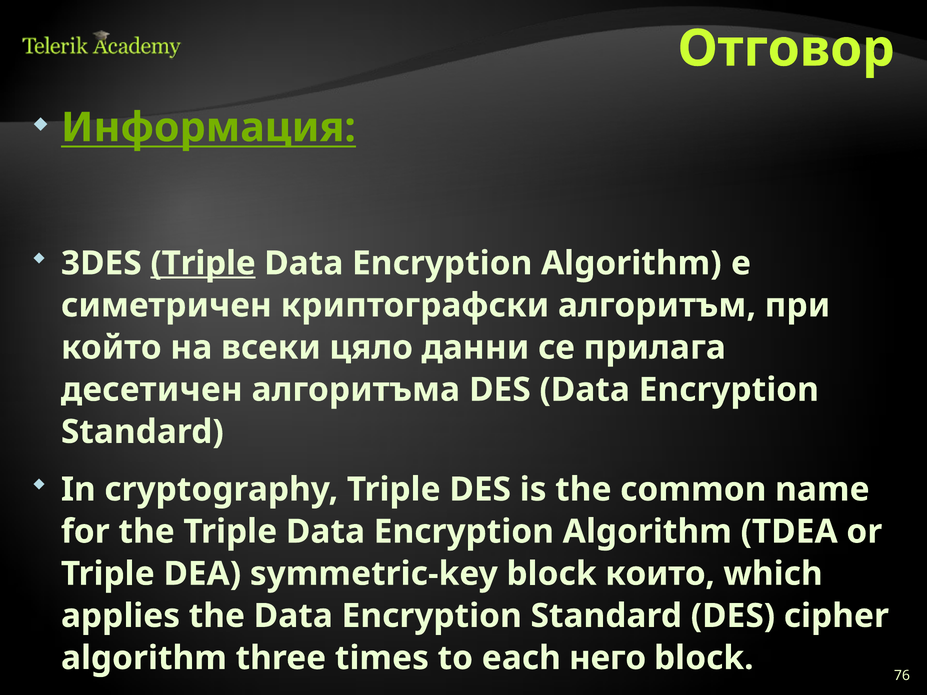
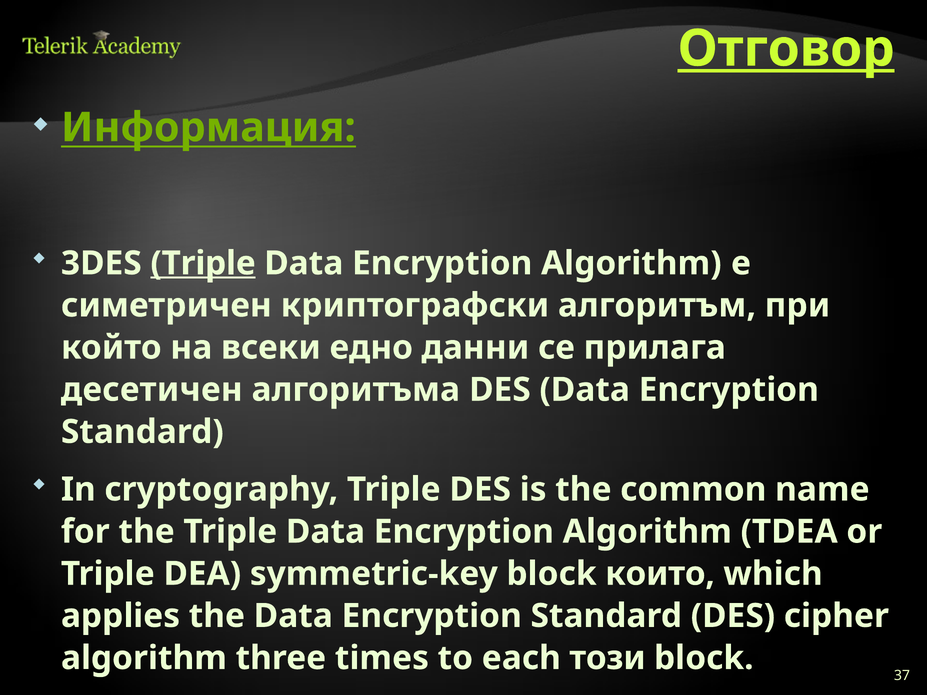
Отговор underline: none -> present (786, 49)
цяло: цяло -> едно (371, 348)
него: него -> този (608, 658)
76: 76 -> 37 (902, 676)
